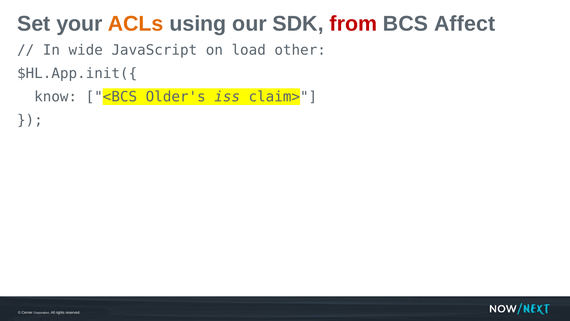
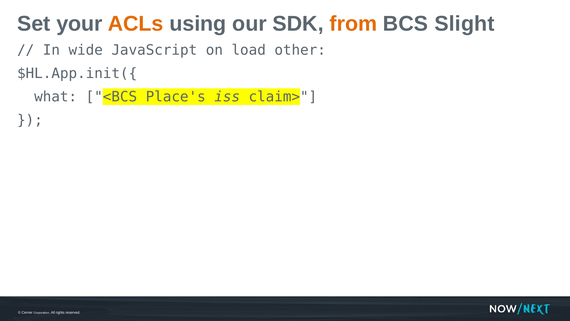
from colour: red -> orange (353, 24)
Affect: Affect -> Slight (465, 24)
know: know -> what (56, 97)
Older's: Older's -> Place's (176, 97)
